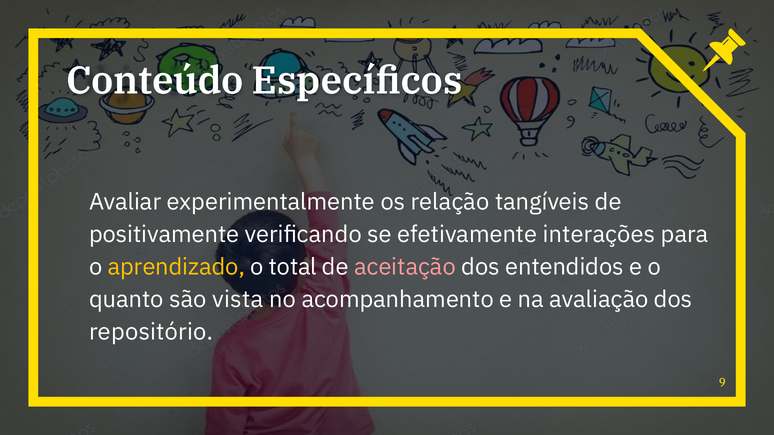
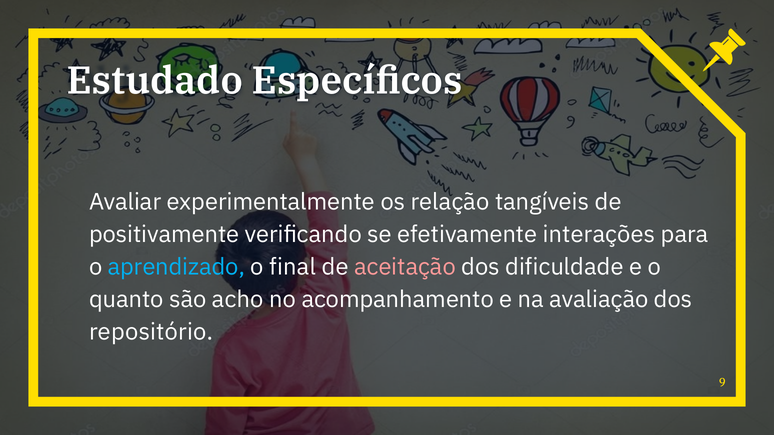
Conteúdo: Conteúdo -> Estudado (155, 81)
aprendizado colour: yellow -> light blue (176, 267)
total: total -> final (293, 267)
entendidos: entendidos -> dificuldade (564, 267)
vista: vista -> acho (238, 300)
